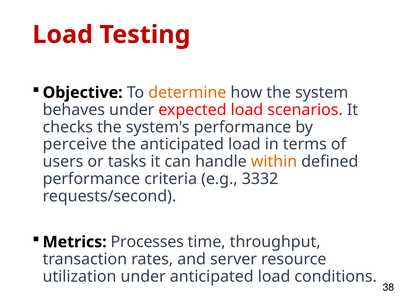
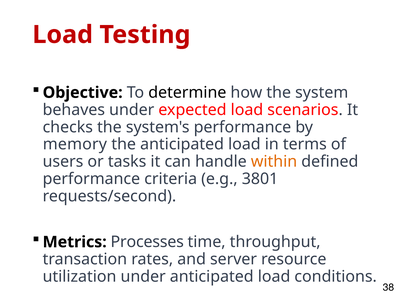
determine colour: orange -> black (187, 93)
perceive: perceive -> memory (75, 144)
3332: 3332 -> 3801 (260, 179)
